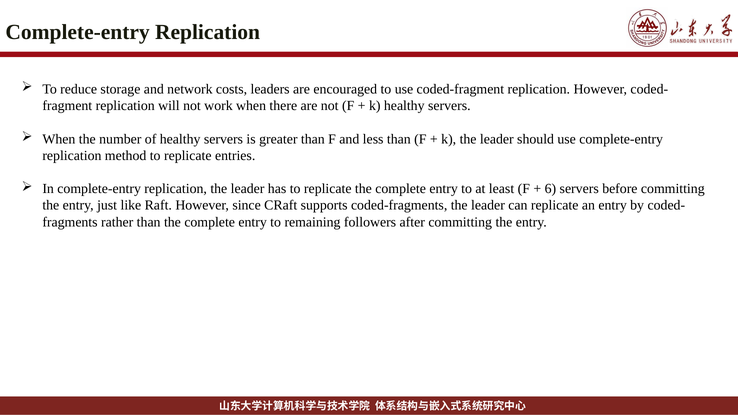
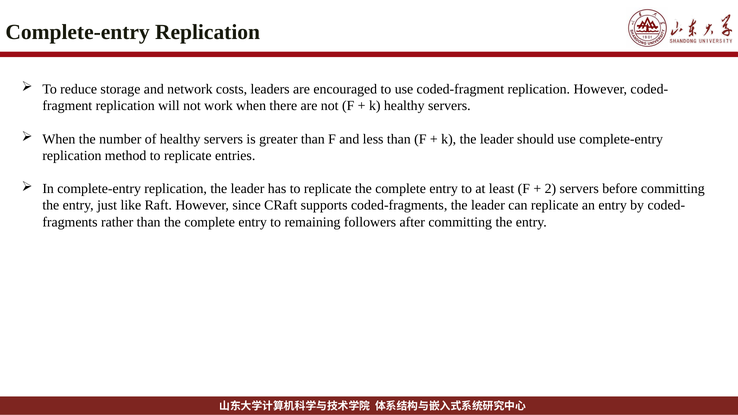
6: 6 -> 2 (550, 189)
